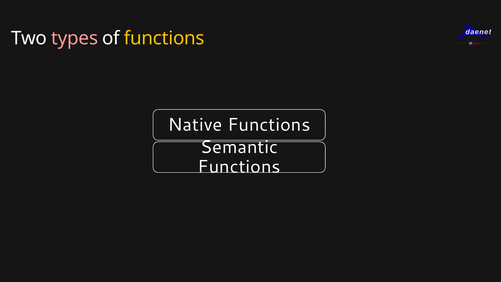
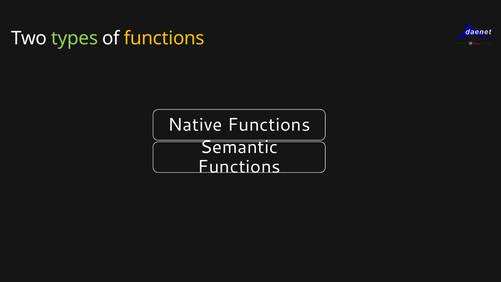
types colour: pink -> light green (75, 38)
